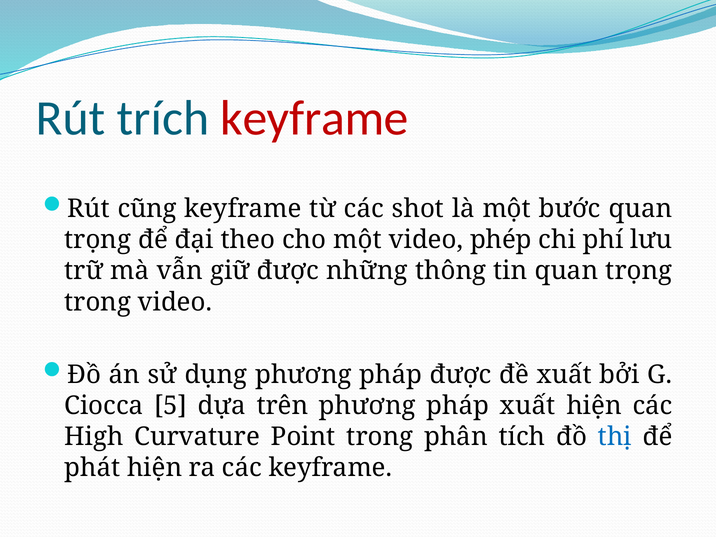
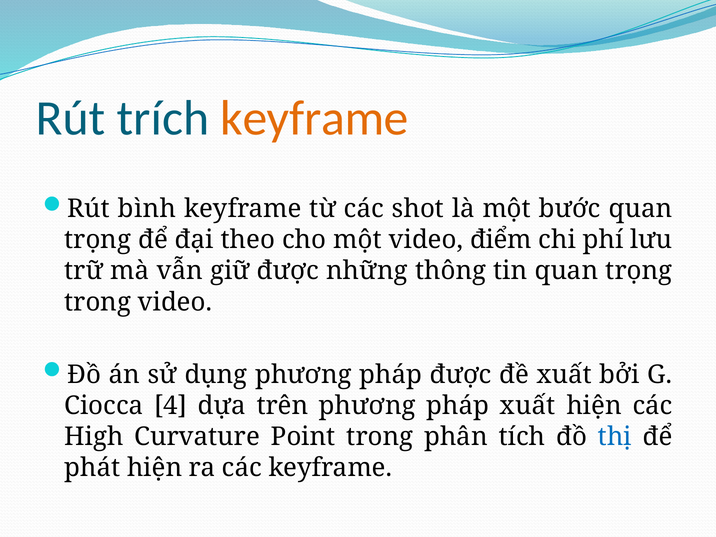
keyframe colour: red -> orange (314, 118)
cũng: cũng -> bình (147, 209)
phép: phép -> điểm (501, 240)
5: 5 -> 4 (171, 406)
